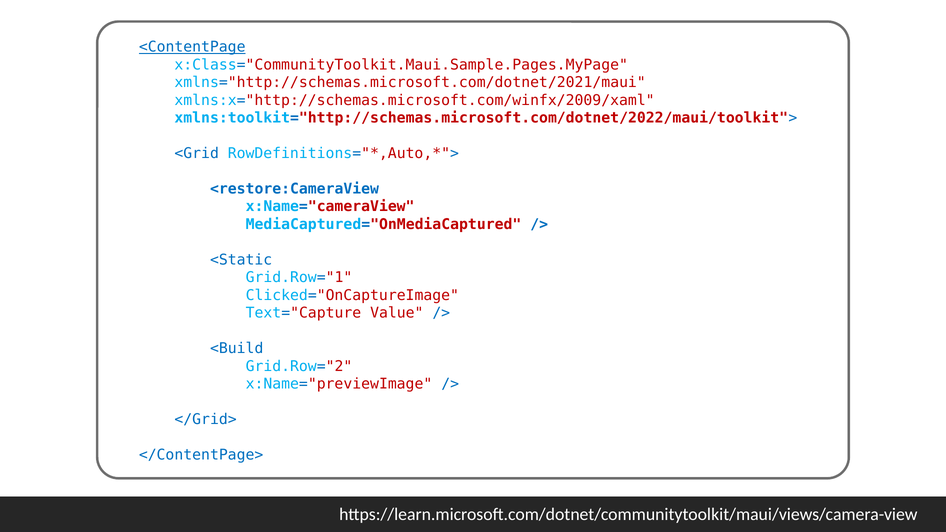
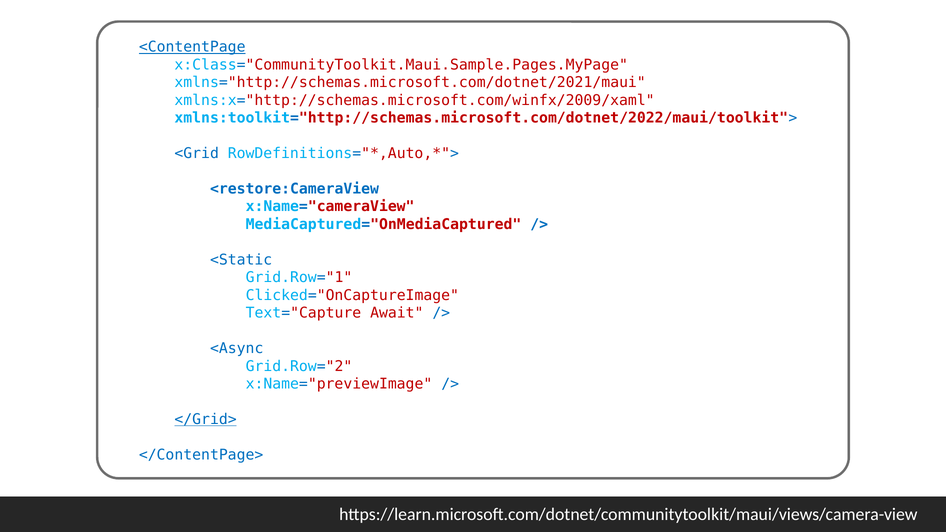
Value: Value -> Await (397, 313)
<Build: <Build -> <Async (237, 349)
</Grid> underline: none -> present (206, 419)
